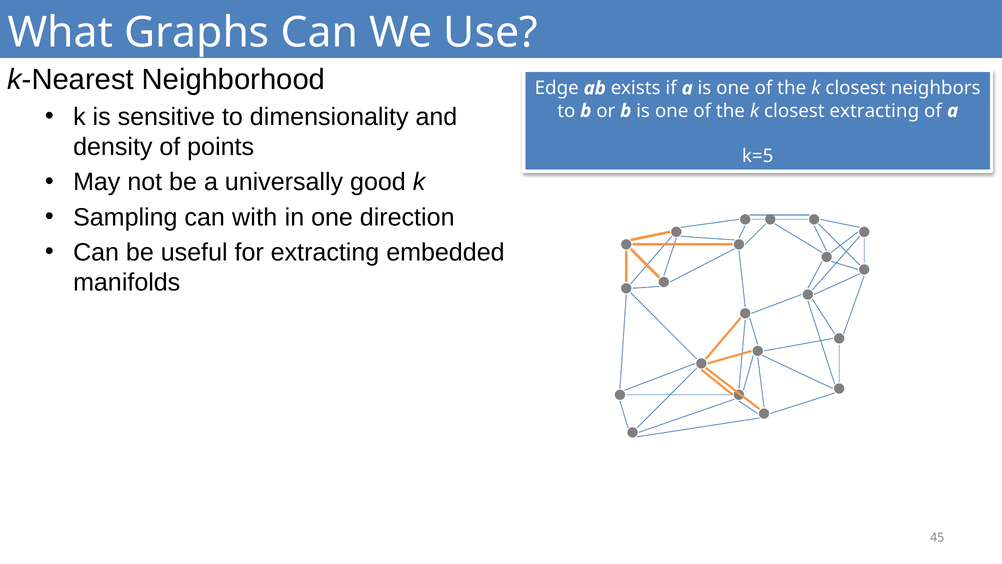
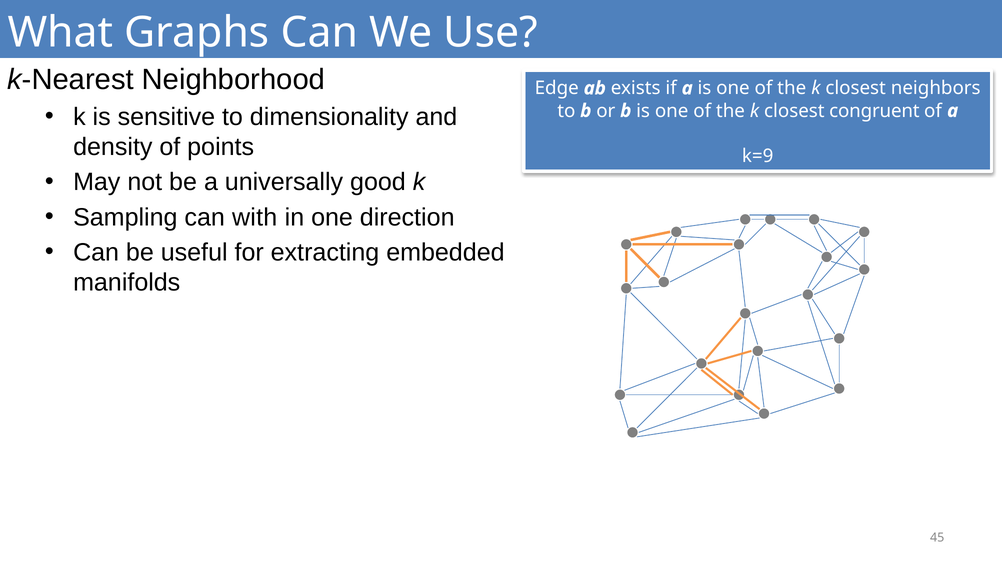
closest extracting: extracting -> congruent (874, 111)
k=5: k=5 -> k=9 (758, 156)
